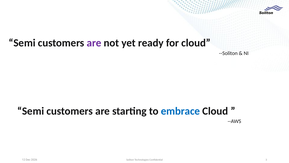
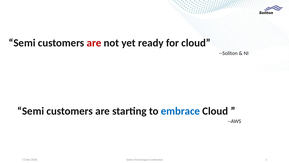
are colour: purple -> red (94, 43)
